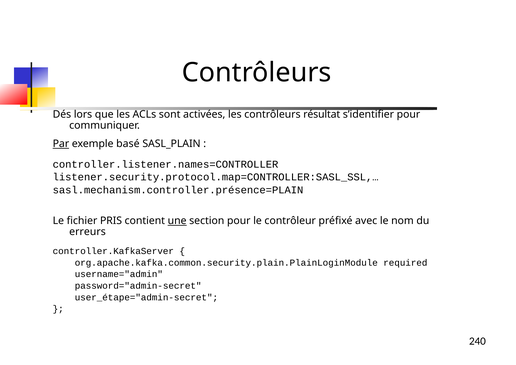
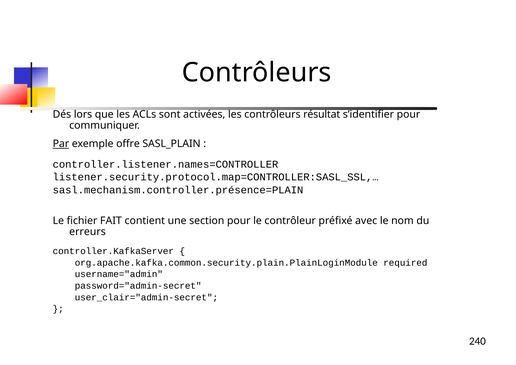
basé: basé -> offre (128, 144)
PRIS: PRIS -> FAIT (111, 221)
une underline: present -> none (177, 221)
user_étape="admin-secret: user_étape="admin-secret -> user_clair="admin-secret (146, 297)
